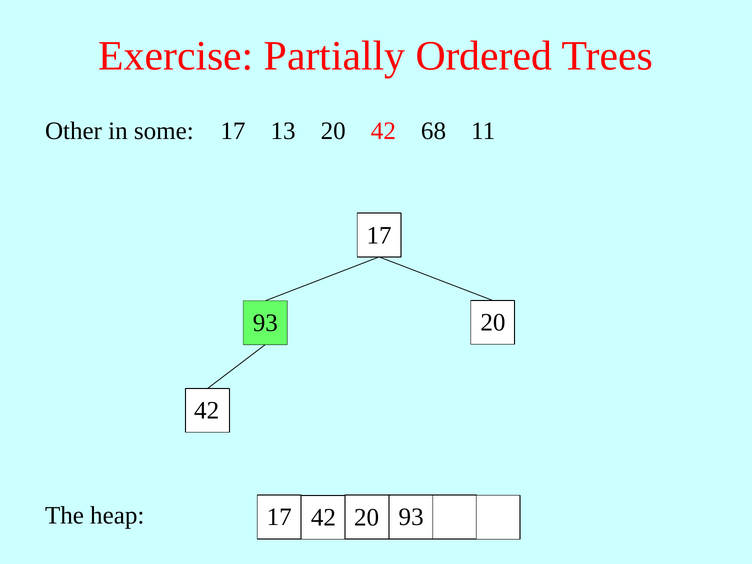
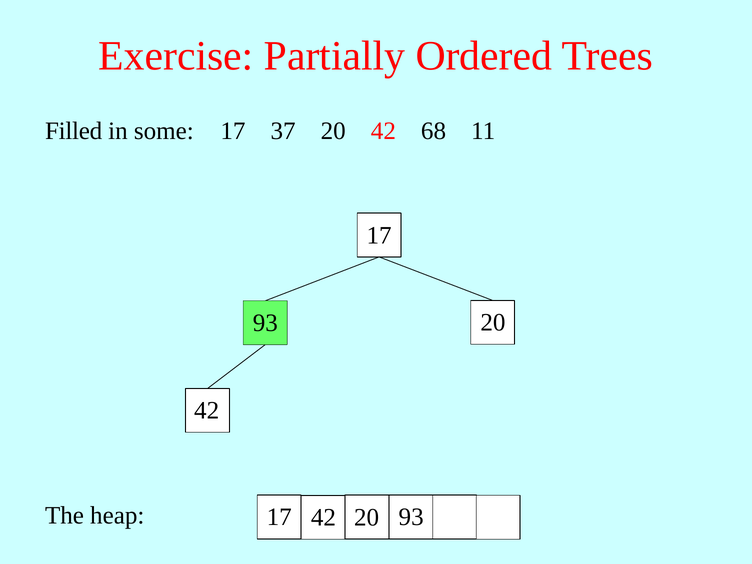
Other: Other -> Filled (74, 131)
13: 13 -> 37 (283, 131)
